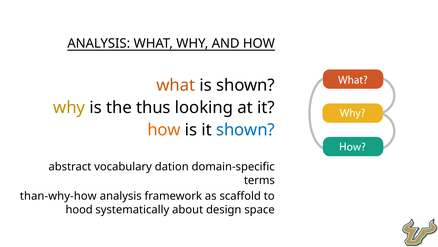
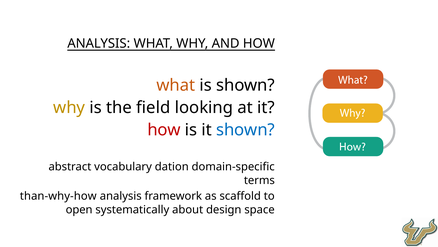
thus: thus -> field (153, 107)
how colour: orange -> red (164, 130)
hood: hood -> open (79, 209)
